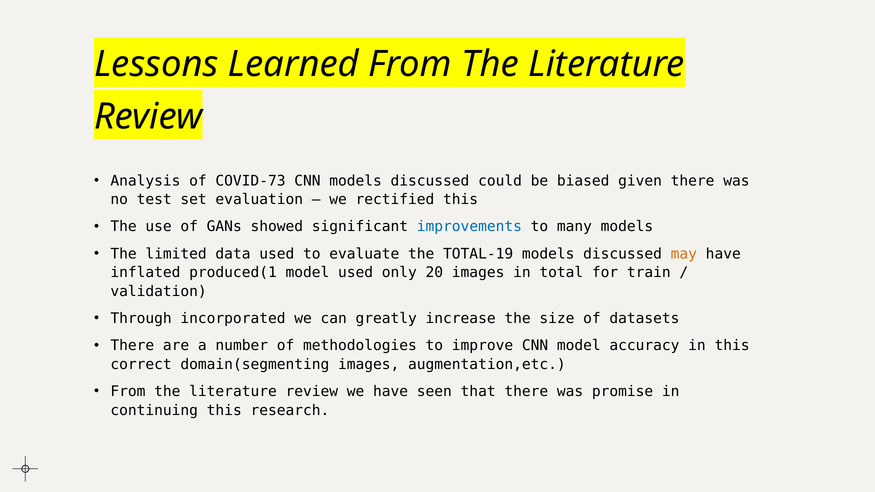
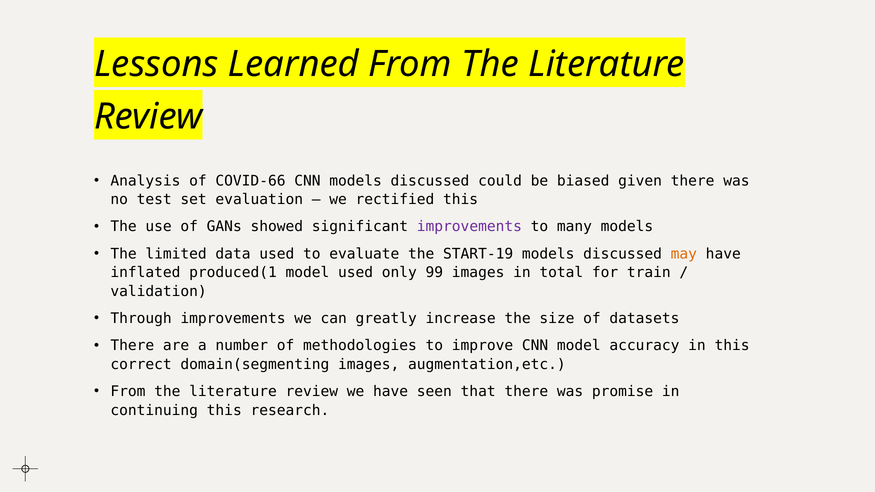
COVID-73: COVID-73 -> COVID-66 (251, 181)
improvements colour: blue -> purple (469, 227)
TOTAL-19: TOTAL-19 -> START-19 (478, 254)
20: 20 -> 99 (434, 273)
Through incorporated: incorporated -> improvements (233, 319)
